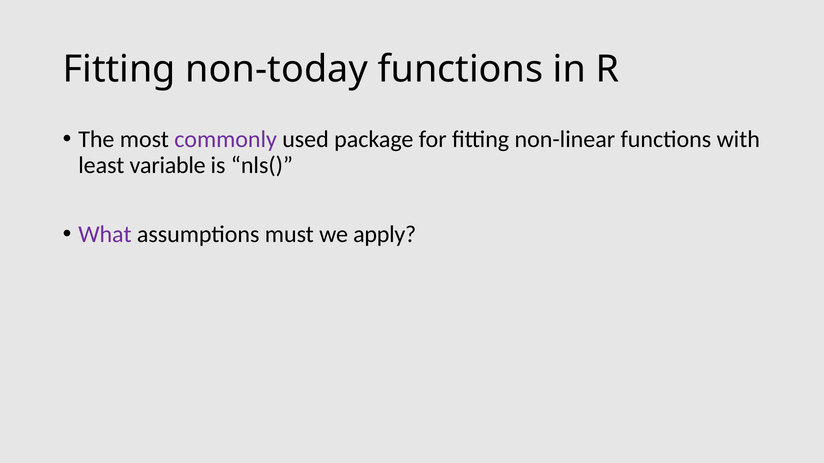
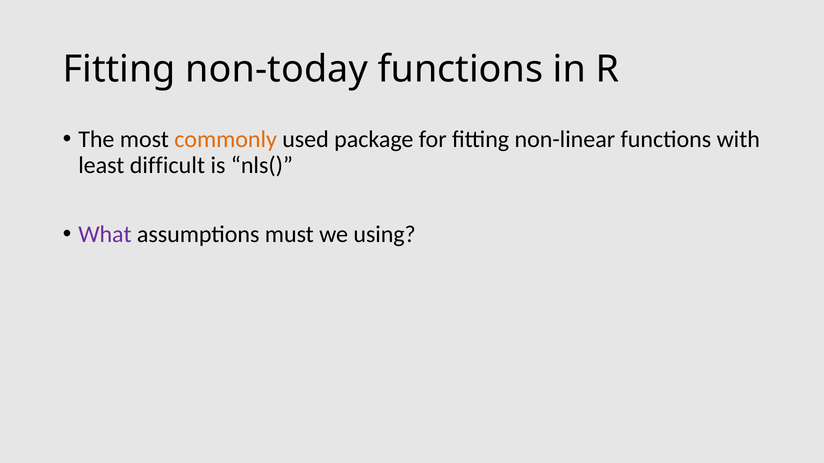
commonly colour: purple -> orange (226, 139)
variable: variable -> difficult (167, 165)
apply: apply -> using (385, 234)
